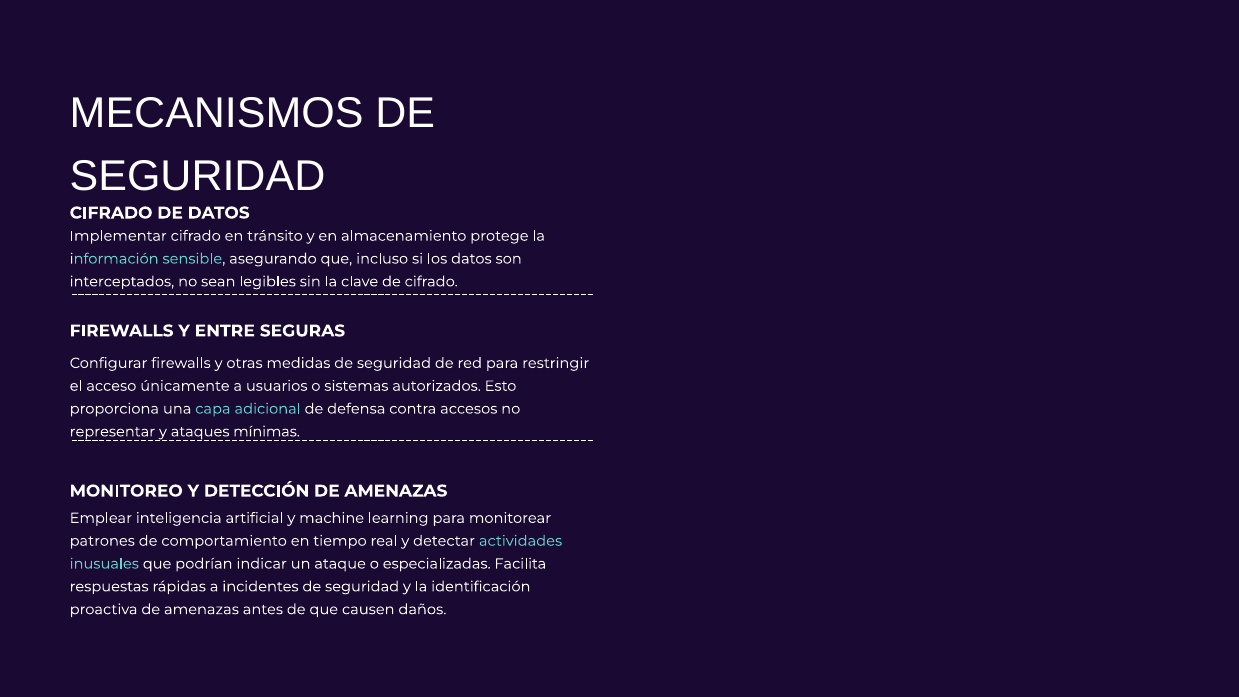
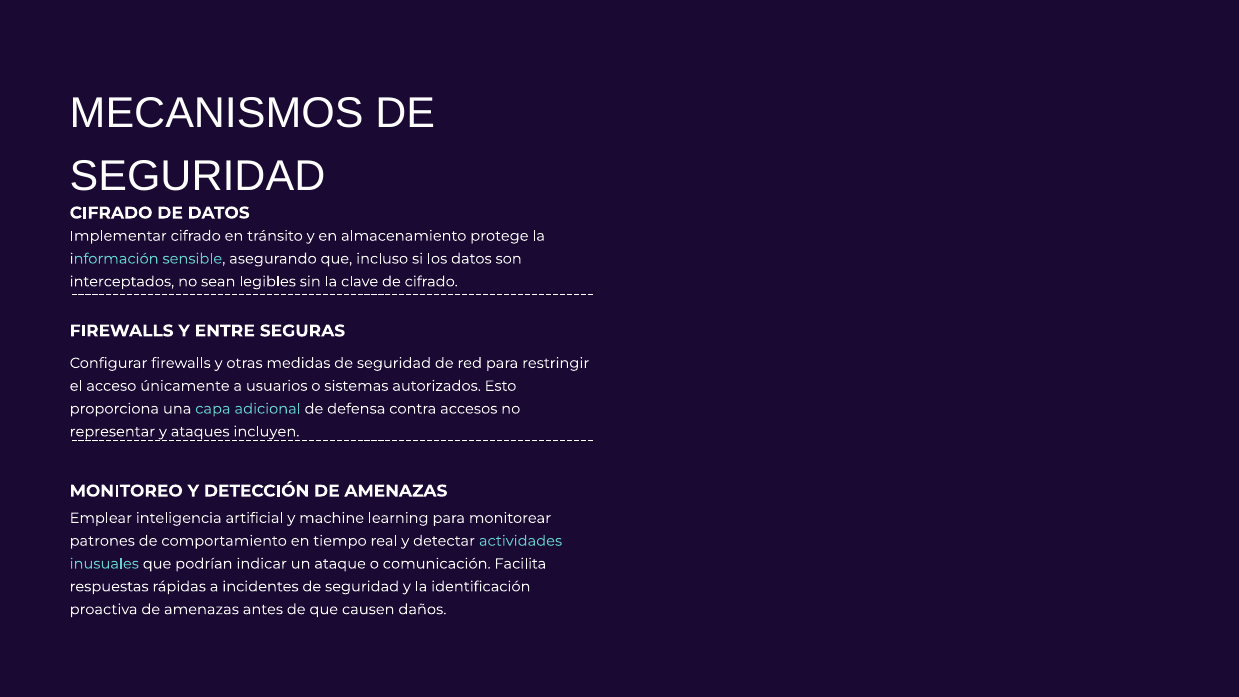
mínimas: mínimas -> incluyen (266, 432)
especializadas: especializadas -> comunicación (437, 564)
